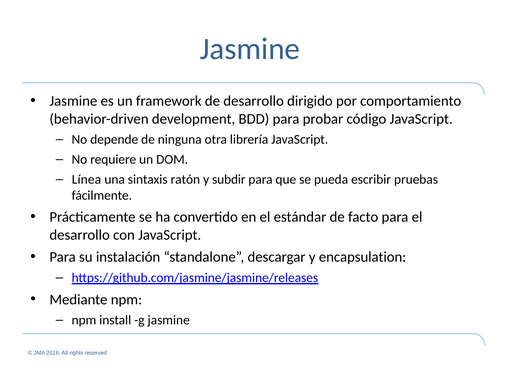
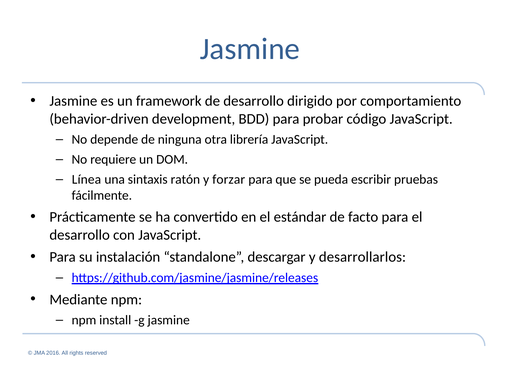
subdir: subdir -> forzar (229, 180)
encapsulation: encapsulation -> desarrollarlos (362, 257)
